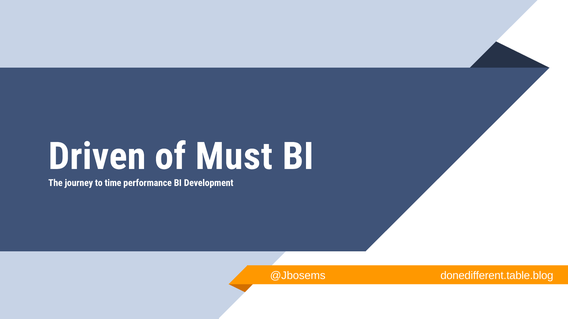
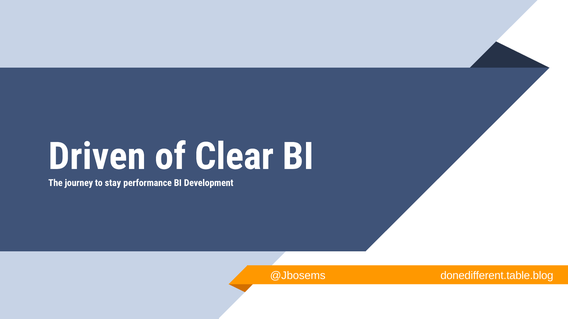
Must: Must -> Clear (234, 157)
time: time -> stay (113, 183)
